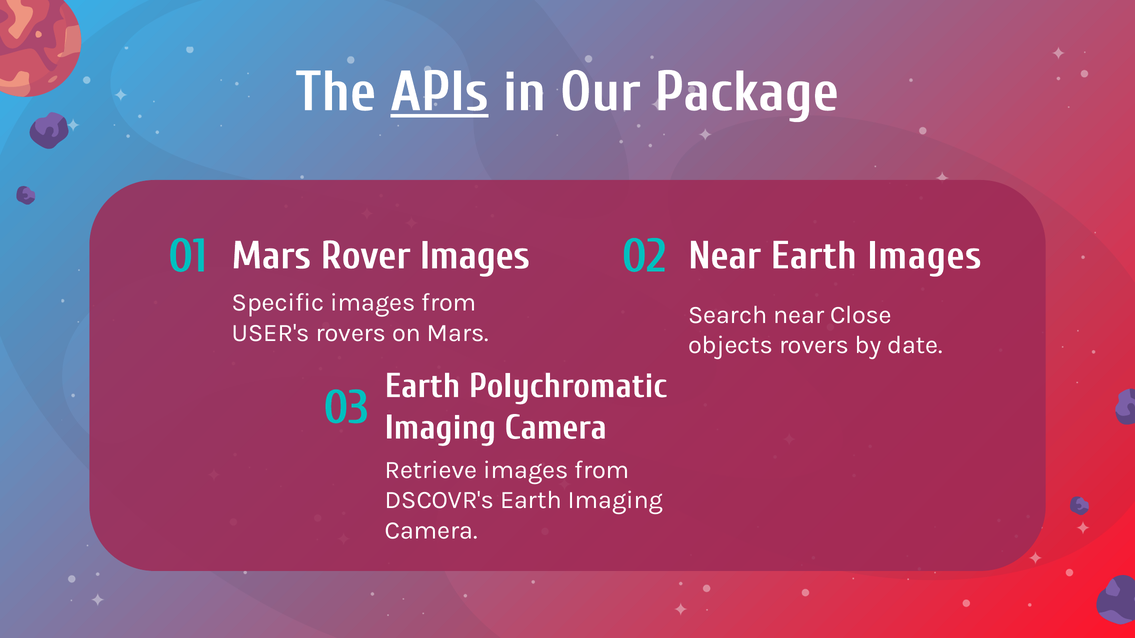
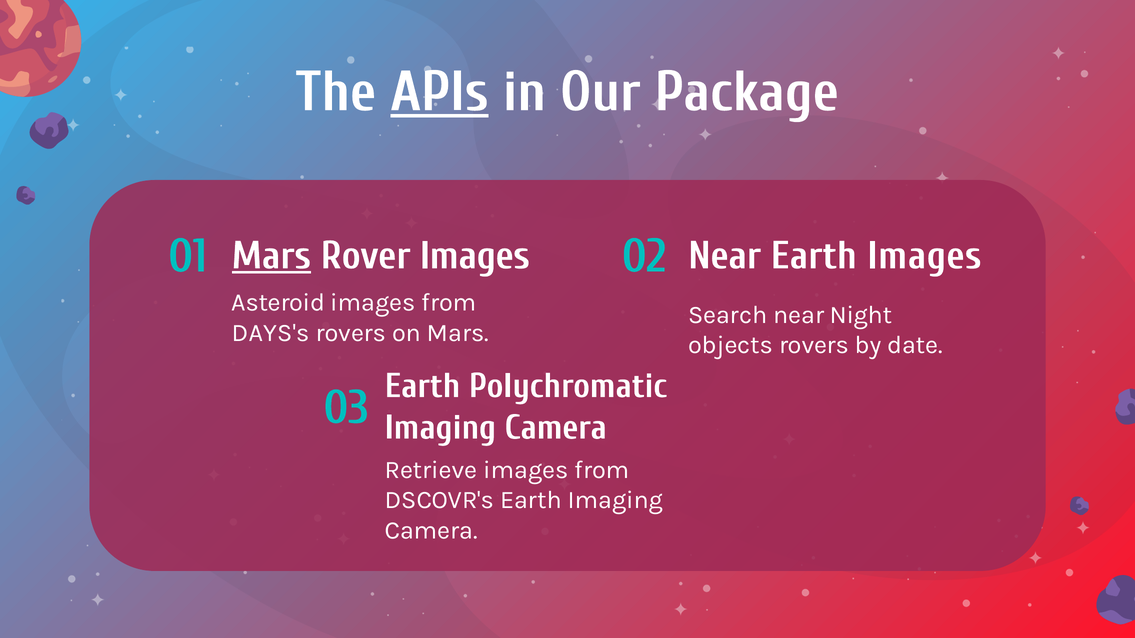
Mars underline: none -> present (271, 256)
Specific: Specific -> Asteroid (278, 303)
Close: Close -> Night (861, 315)
USER's: USER's -> DAYS's (271, 333)
